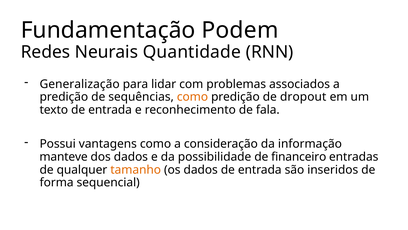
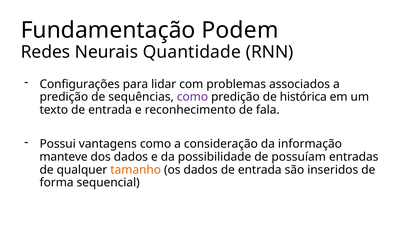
Generalização: Generalização -> Configurações (80, 84)
como colour: orange -> purple (192, 97)
dropout: dropout -> histórica (303, 97)
financeiro: financeiro -> possuíam (299, 157)
